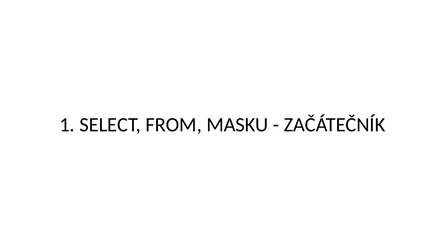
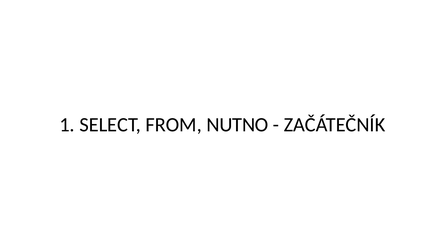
MASKU: MASKU -> NUTNO (237, 125)
